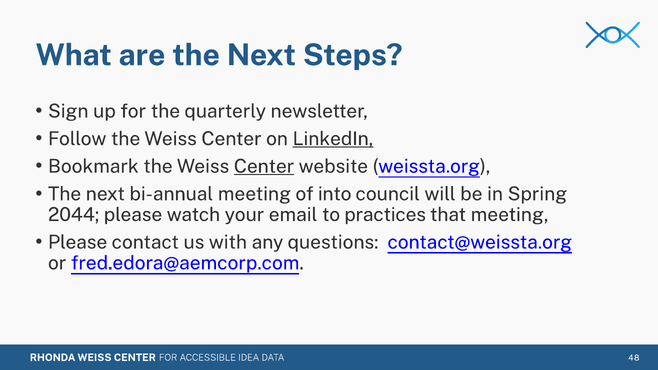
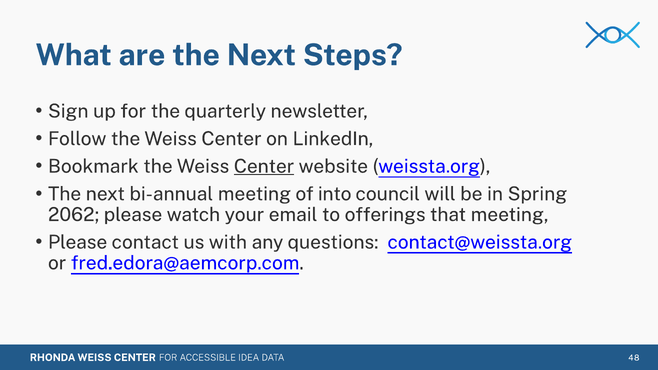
LinkedIn underline: present -> none (333, 139)
2044: 2044 -> 2062 (74, 215)
practices: practices -> offerings (385, 215)
